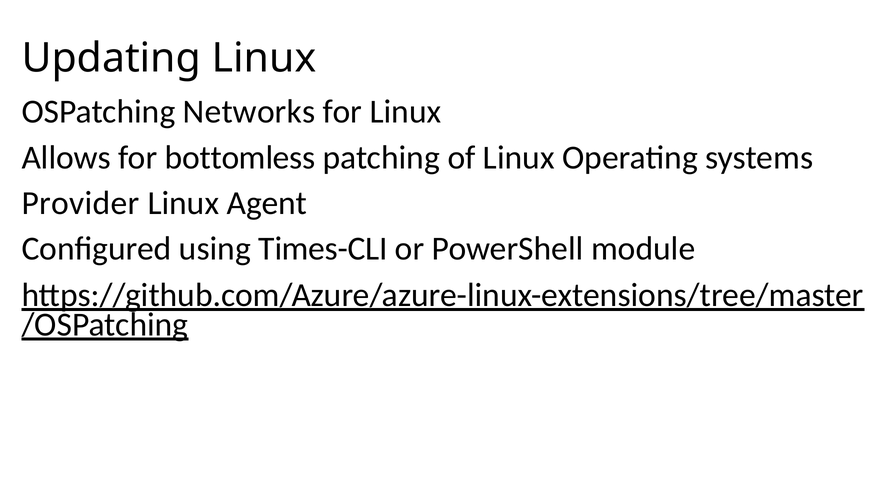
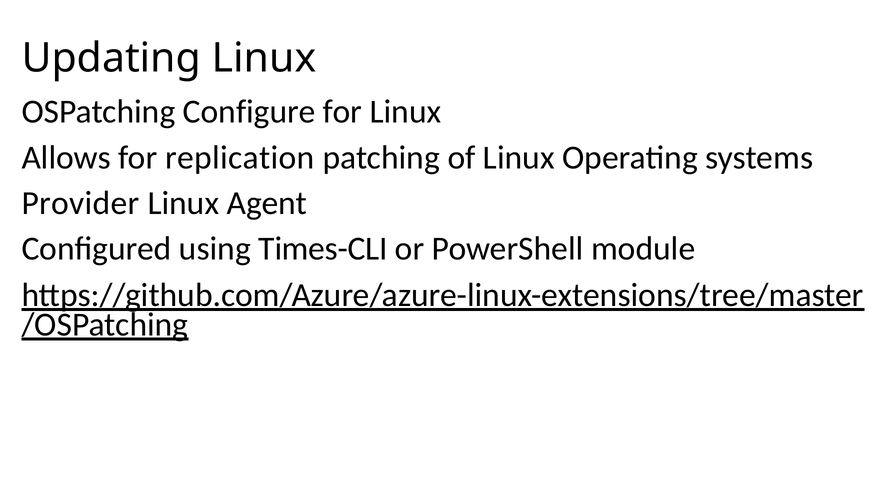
Networks: Networks -> Configure (249, 112)
bottomless: bottomless -> replication (240, 157)
